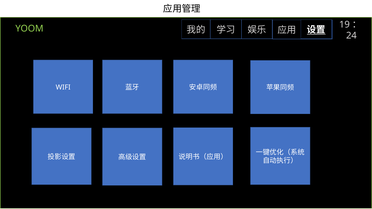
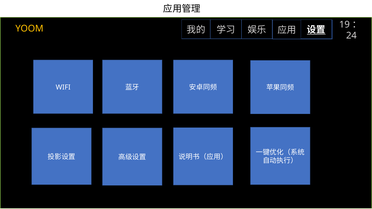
YOOM colour: light green -> yellow (29, 29)
